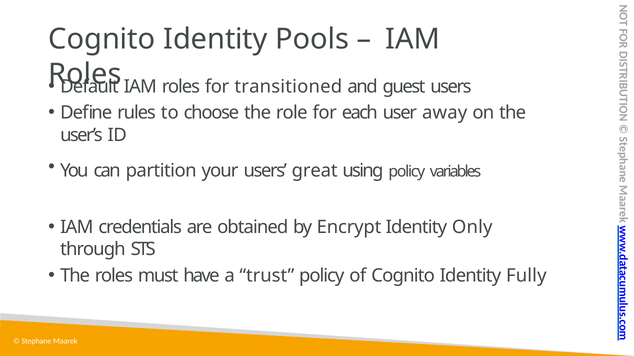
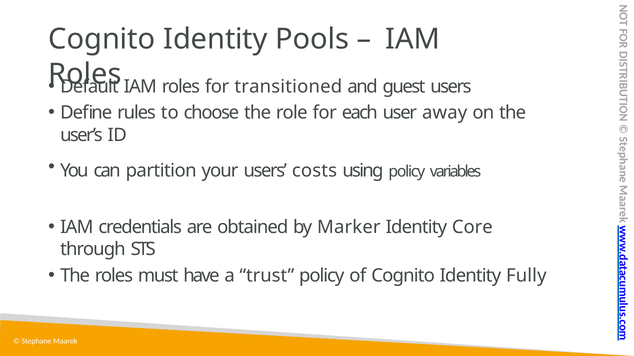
great: great -> costs (314, 171)
Encrypt: Encrypt -> Marker (349, 228)
Only: Only -> Core (472, 228)
